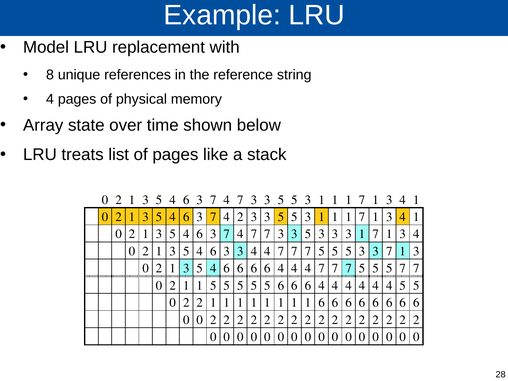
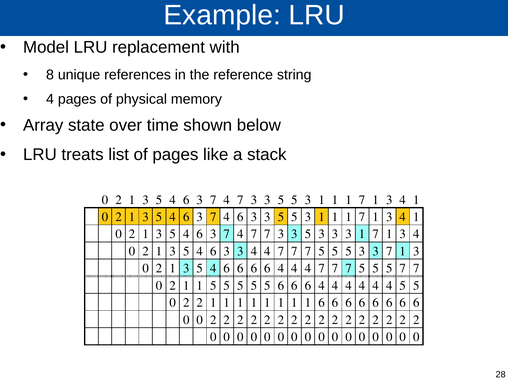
7 4 2: 2 -> 6 (240, 217)
